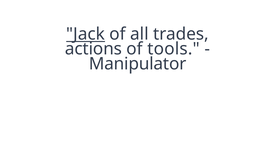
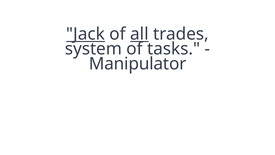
all underline: none -> present (139, 34)
actions: actions -> system (93, 49)
tools: tools -> tasks (174, 49)
